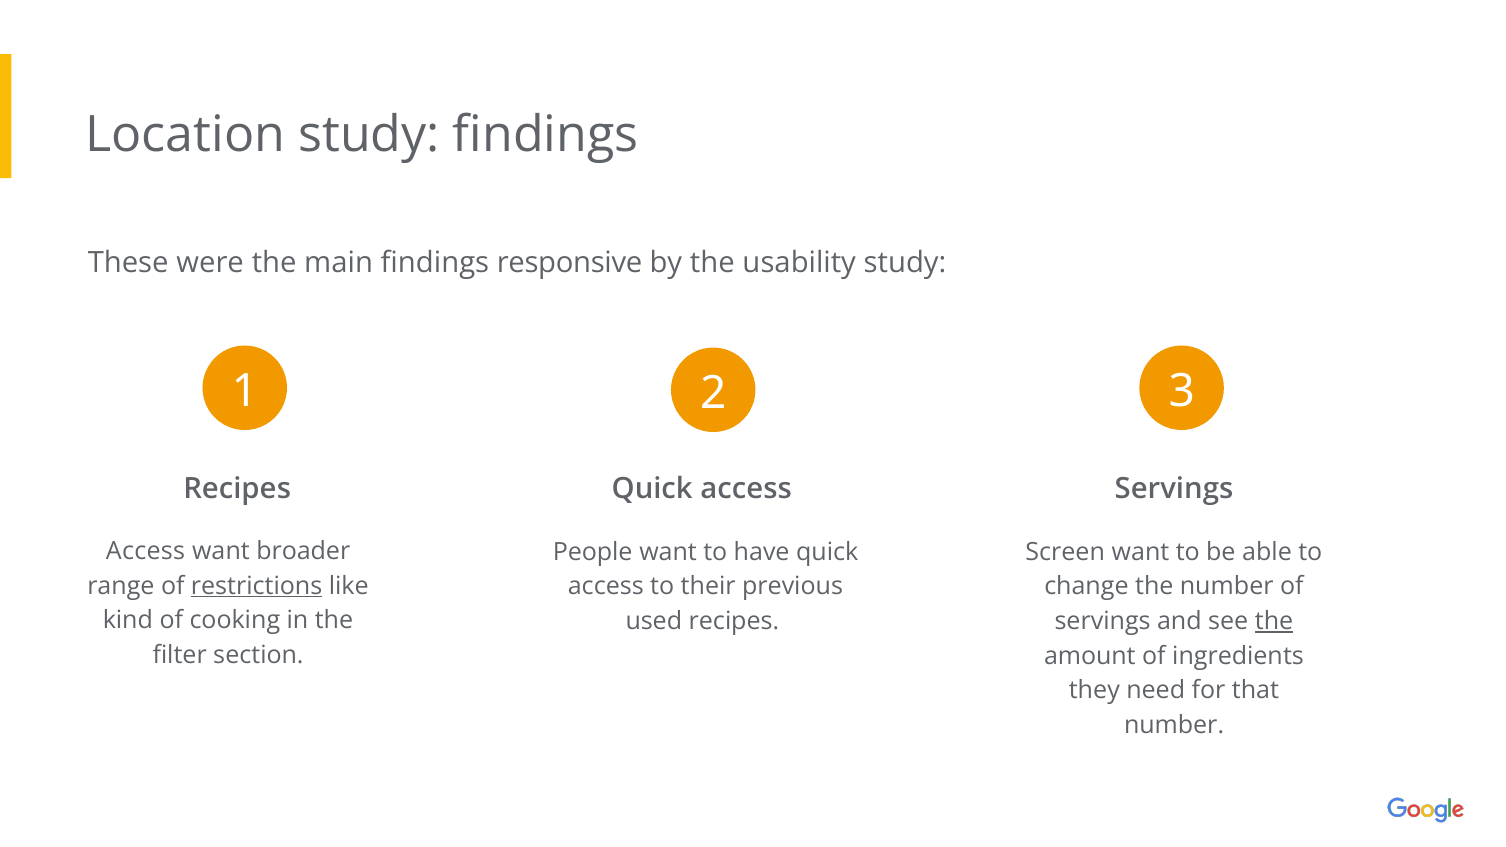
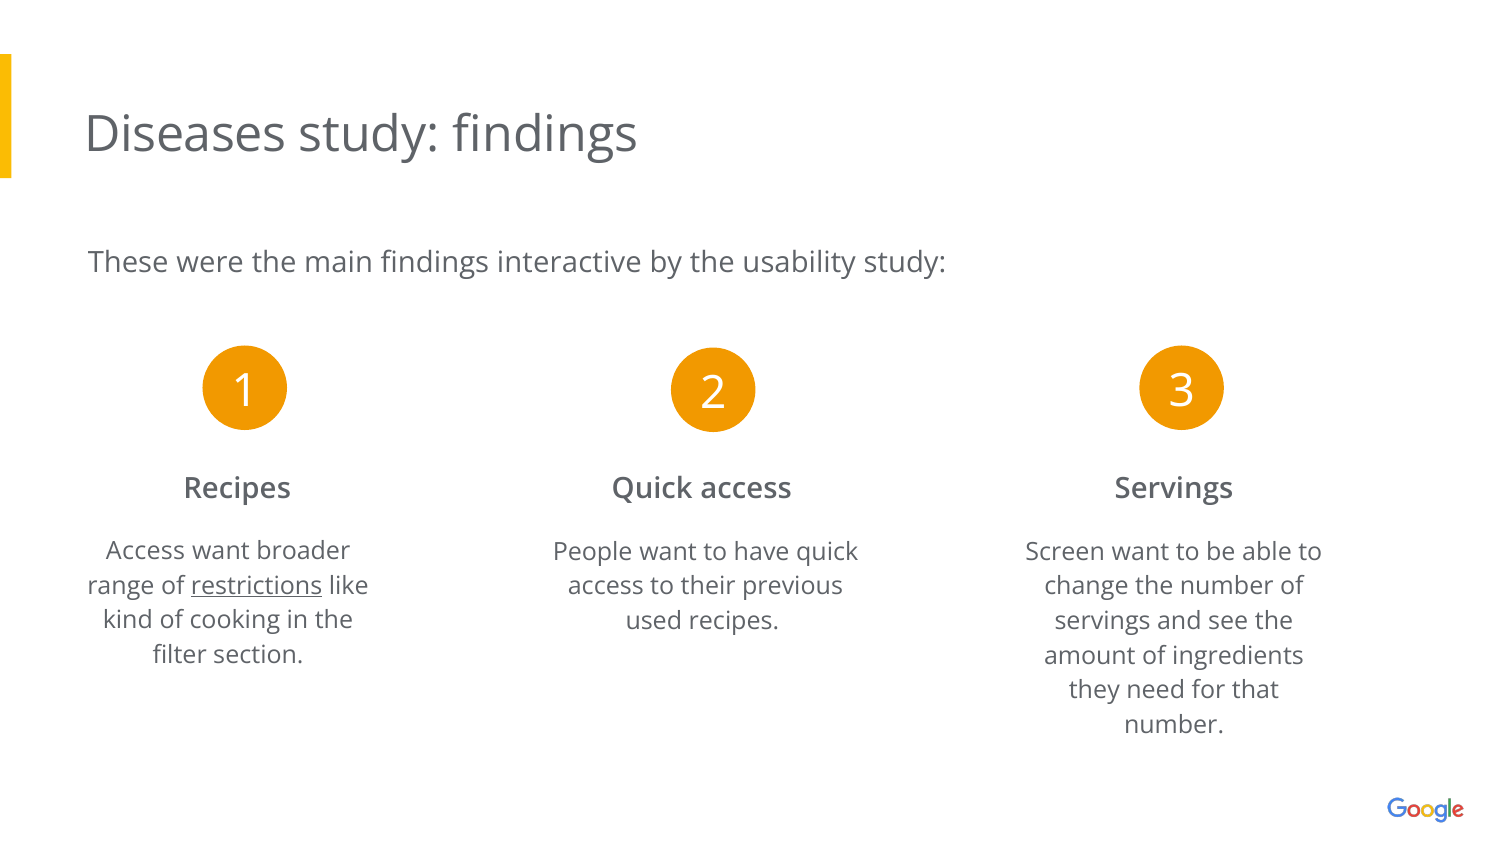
Location: Location -> Diseases (185, 135)
responsive: responsive -> interactive (569, 263)
the underline: present -> none (1274, 621)
